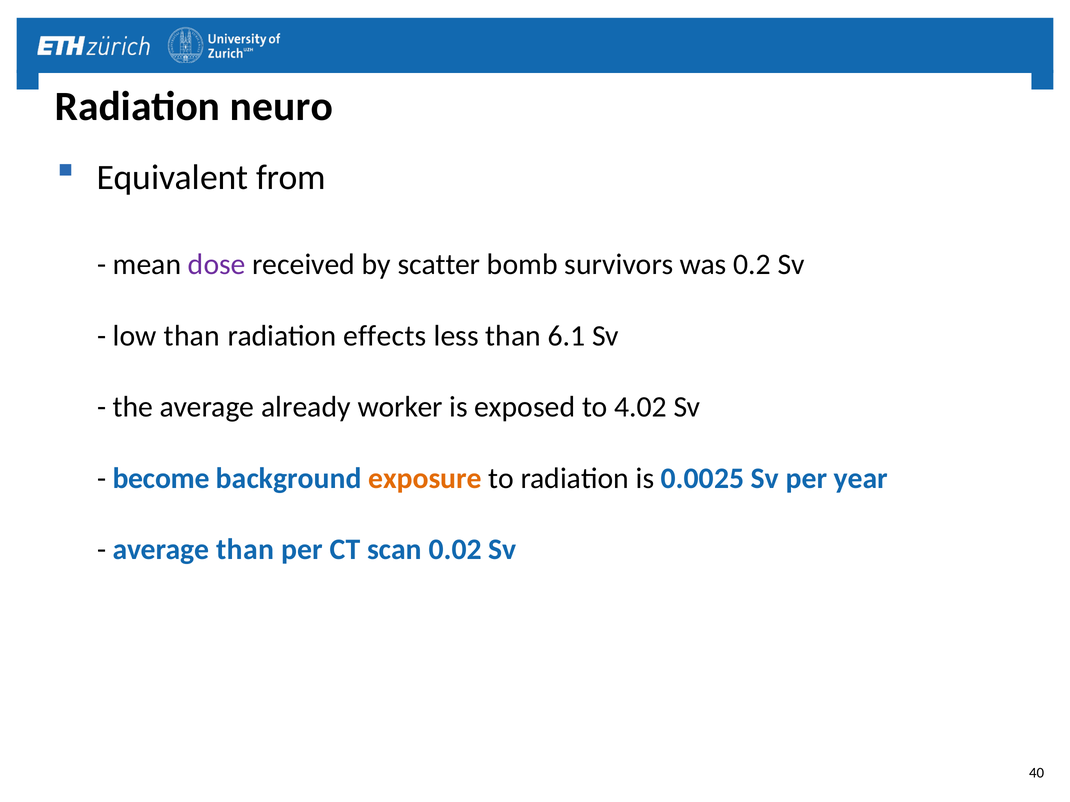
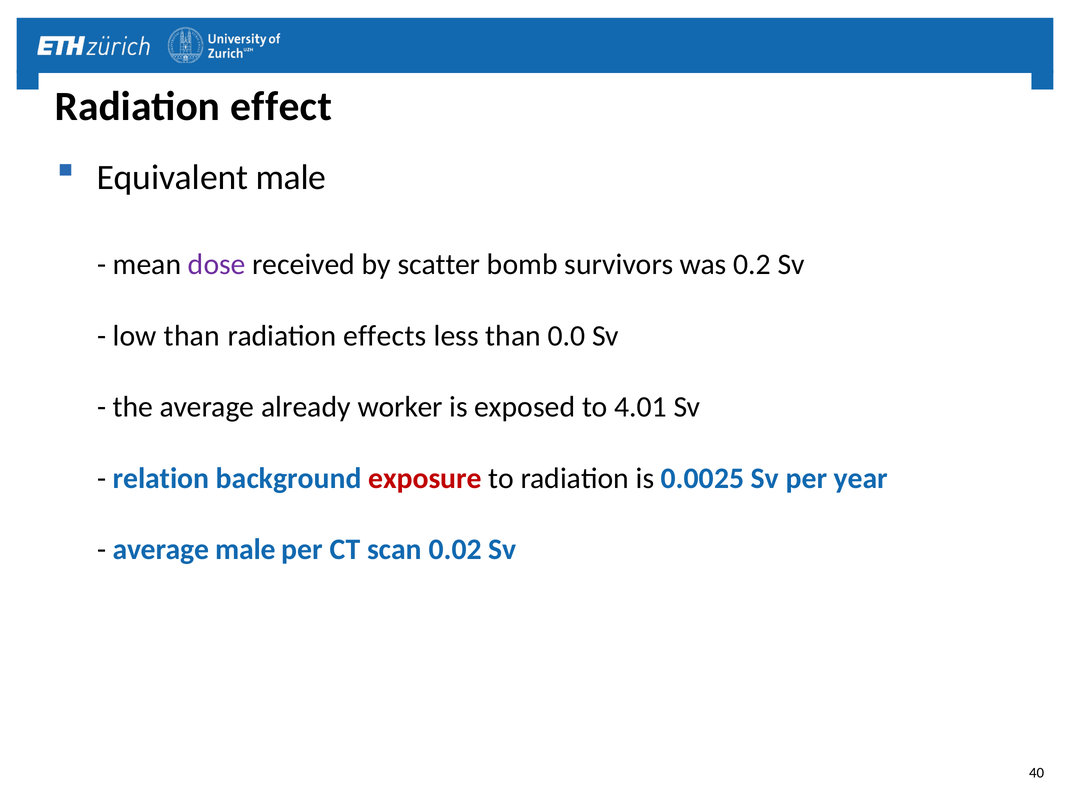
neuro: neuro -> effect (281, 107)
Equivalent from: from -> male (291, 177)
6.1: 6.1 -> 0.0 (566, 336)
4.02: 4.02 -> 4.01 (640, 407)
become: become -> relation (161, 479)
exposure colour: orange -> red (425, 479)
average than: than -> male (245, 550)
